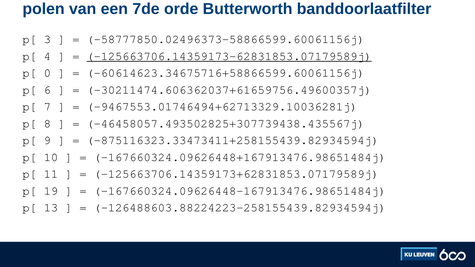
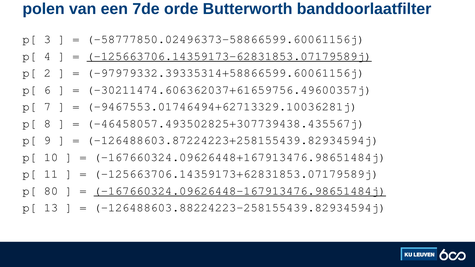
0: 0 -> 2 (47, 73)
-60614623.34675716+58866599.60061156j: -60614623.34675716+58866599.60061156j -> -97979332.39335314+58866599.60061156j (226, 73)
-875116323.33473411+258155439.82934594j: -875116323.33473411+258155439.82934594j -> -126488603.87224223+258155439.82934594j (233, 140)
19: 19 -> 80 (51, 191)
-167660324.09626448-167913476.98651484j underline: none -> present (240, 191)
